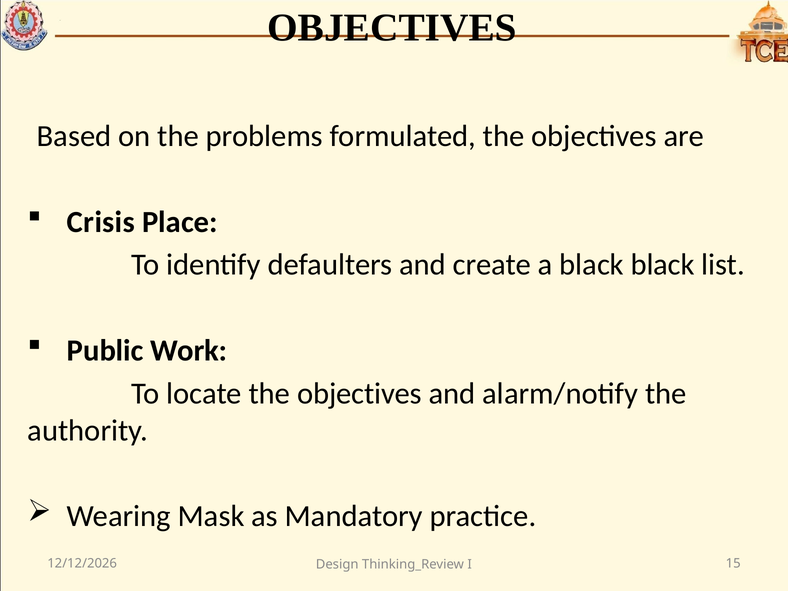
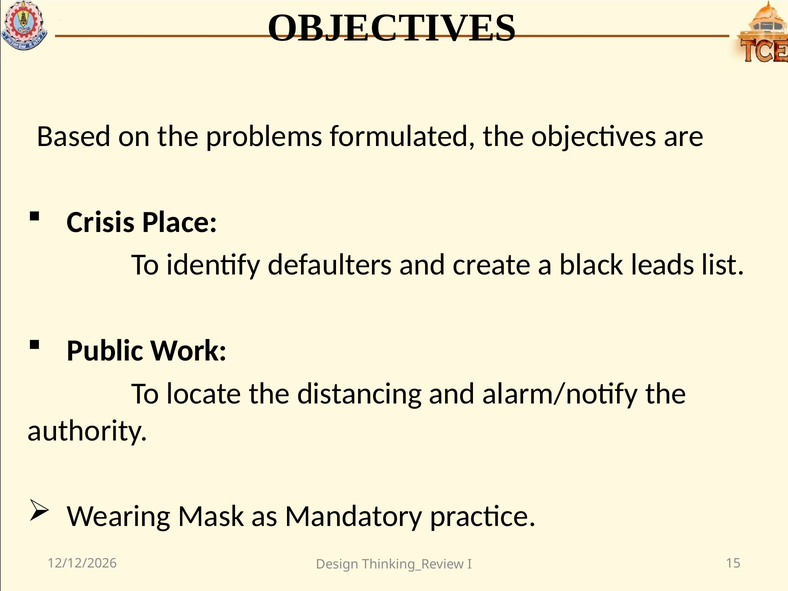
black black: black -> leads (663, 265)
locate the objectives: objectives -> distancing (360, 394)
